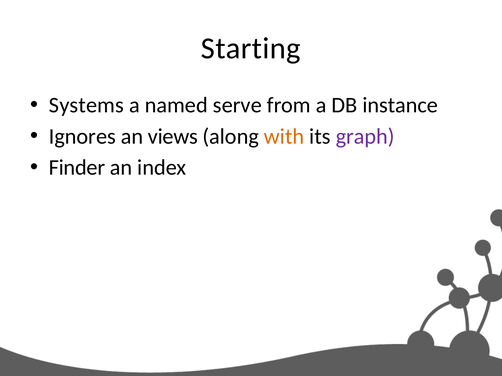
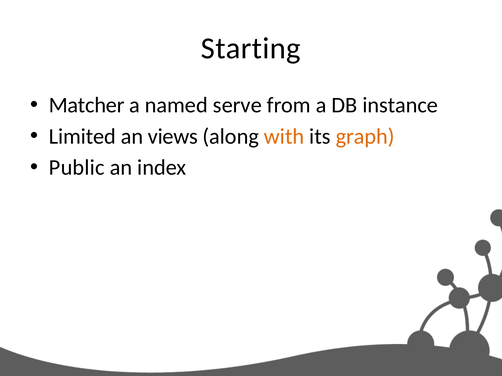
Systems: Systems -> Matcher (87, 105)
Ignores: Ignores -> Limited (82, 137)
graph colour: purple -> orange (365, 137)
Finder: Finder -> Public (77, 168)
